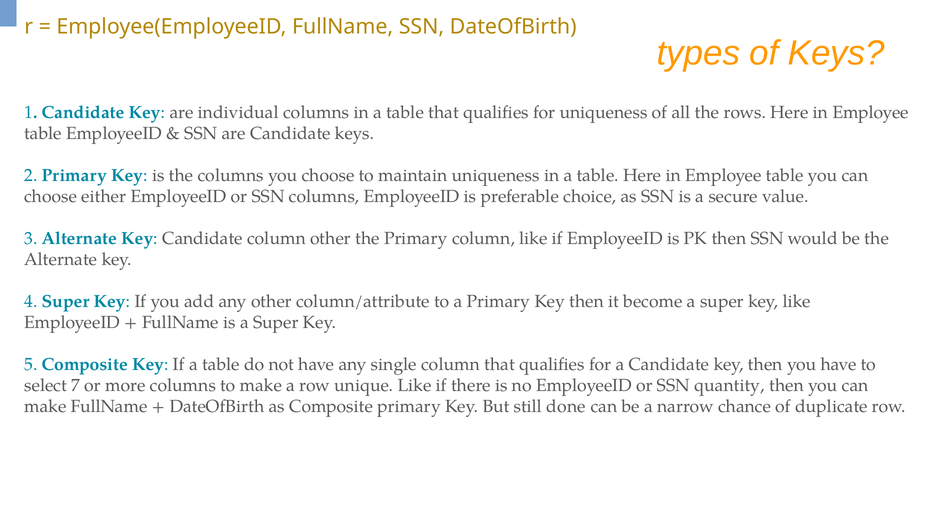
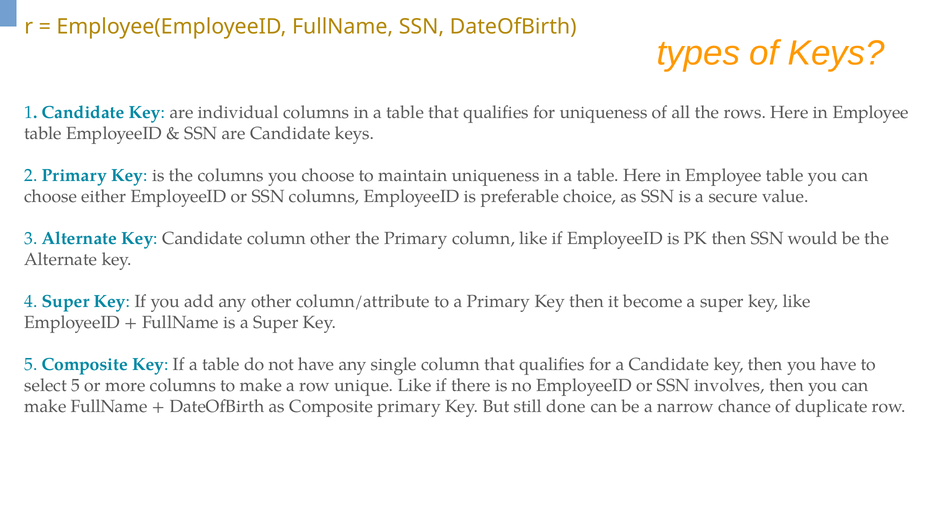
select 7: 7 -> 5 (76, 386)
quantity: quantity -> involves (729, 386)
